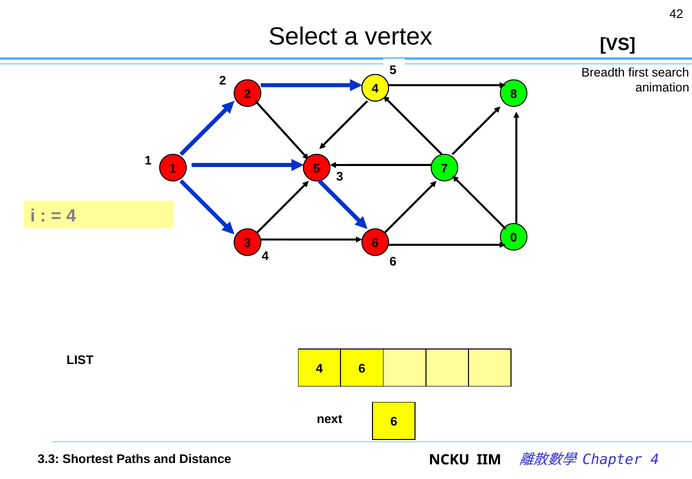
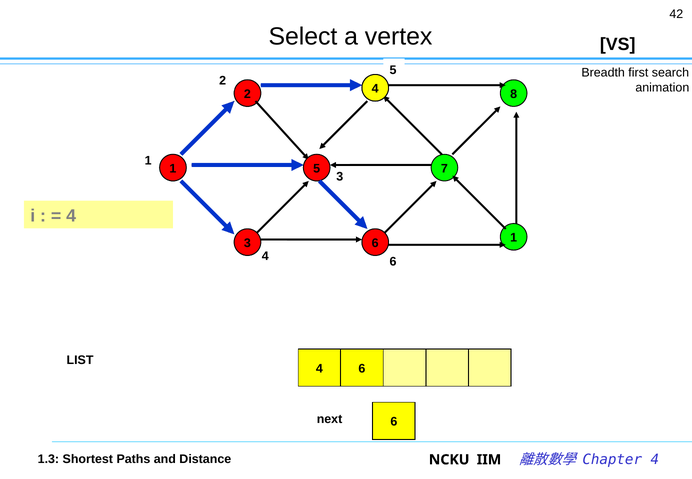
0: 0 -> 1 (514, 238)
3.3: 3.3 -> 1.3 (48, 459)
